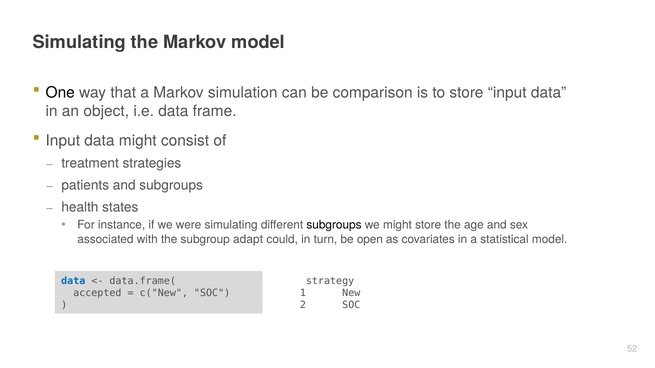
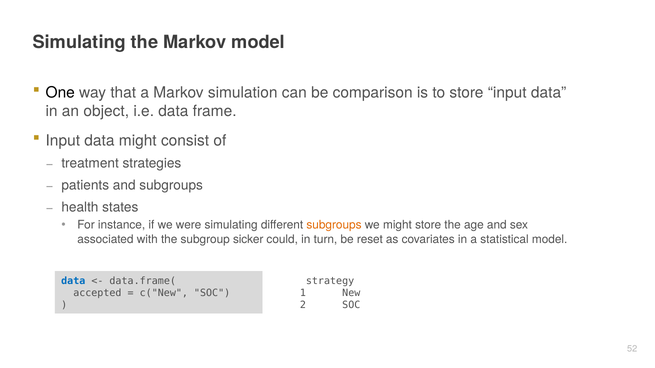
subgroups colour: black -> orange (334, 225)
adapt: adapt -> sicker (248, 239)
open: open -> reset (370, 239)
